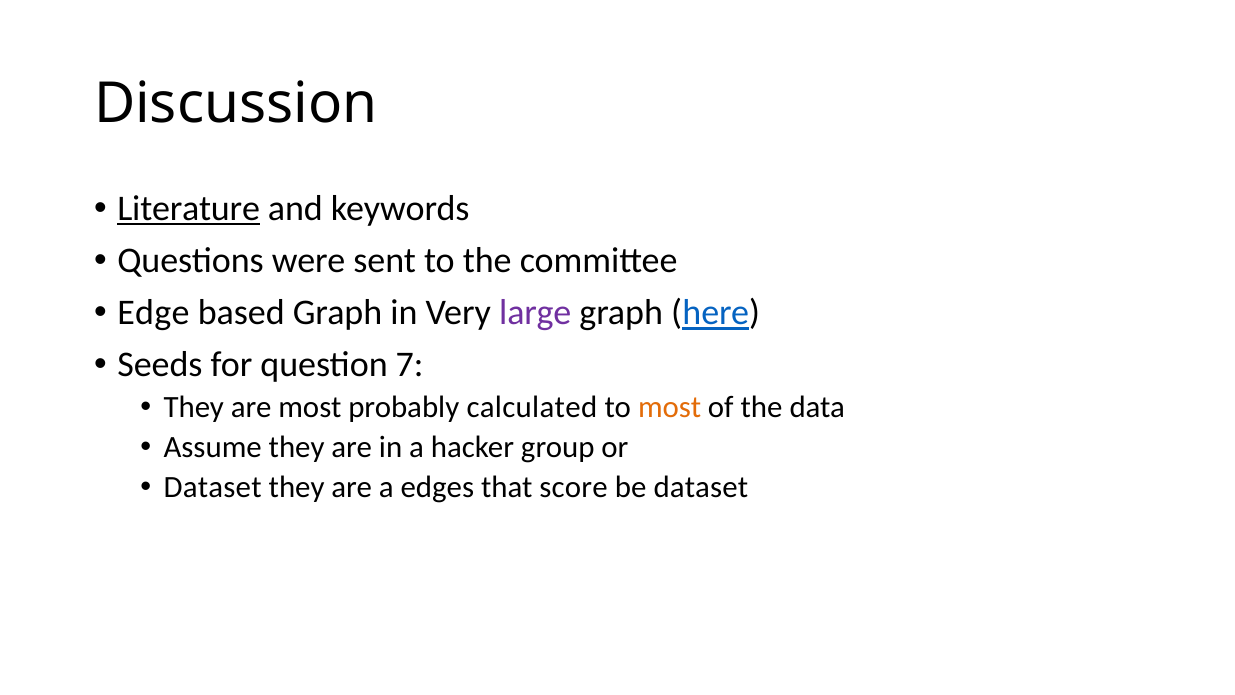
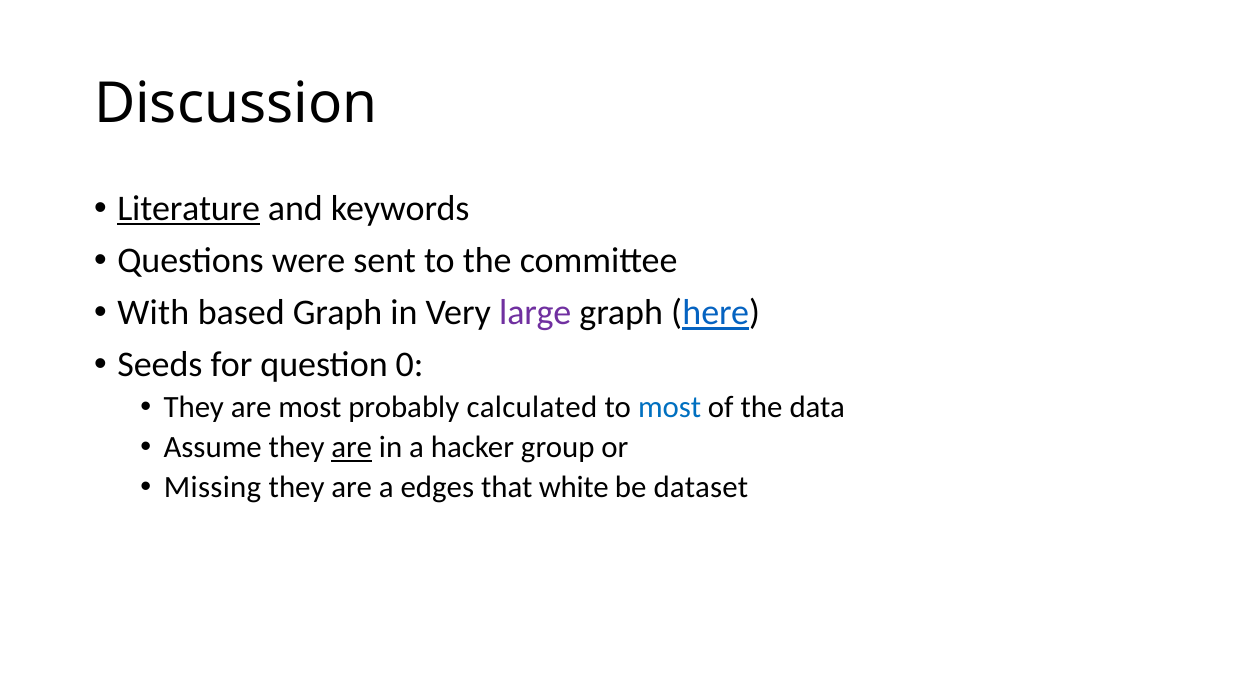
Edge: Edge -> With (153, 313)
7: 7 -> 0 (410, 365)
most colour: orange -> blue (670, 407)
are underline: none -> present (352, 447)
Dataset: Dataset -> Missing (213, 487)
score: score -> white (574, 487)
